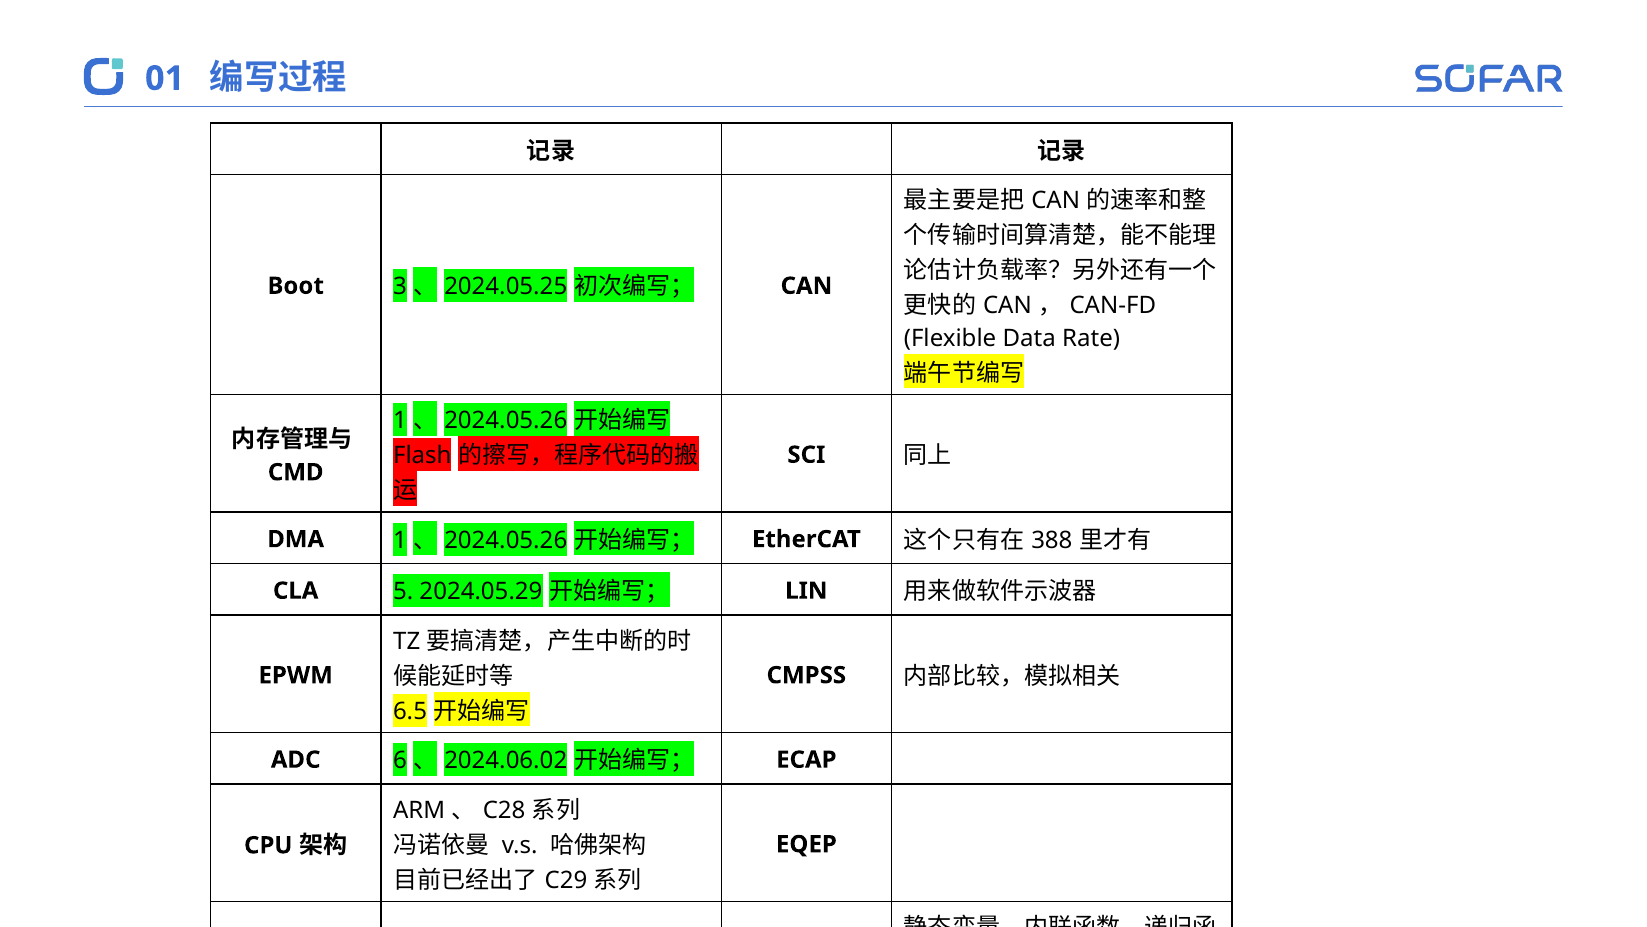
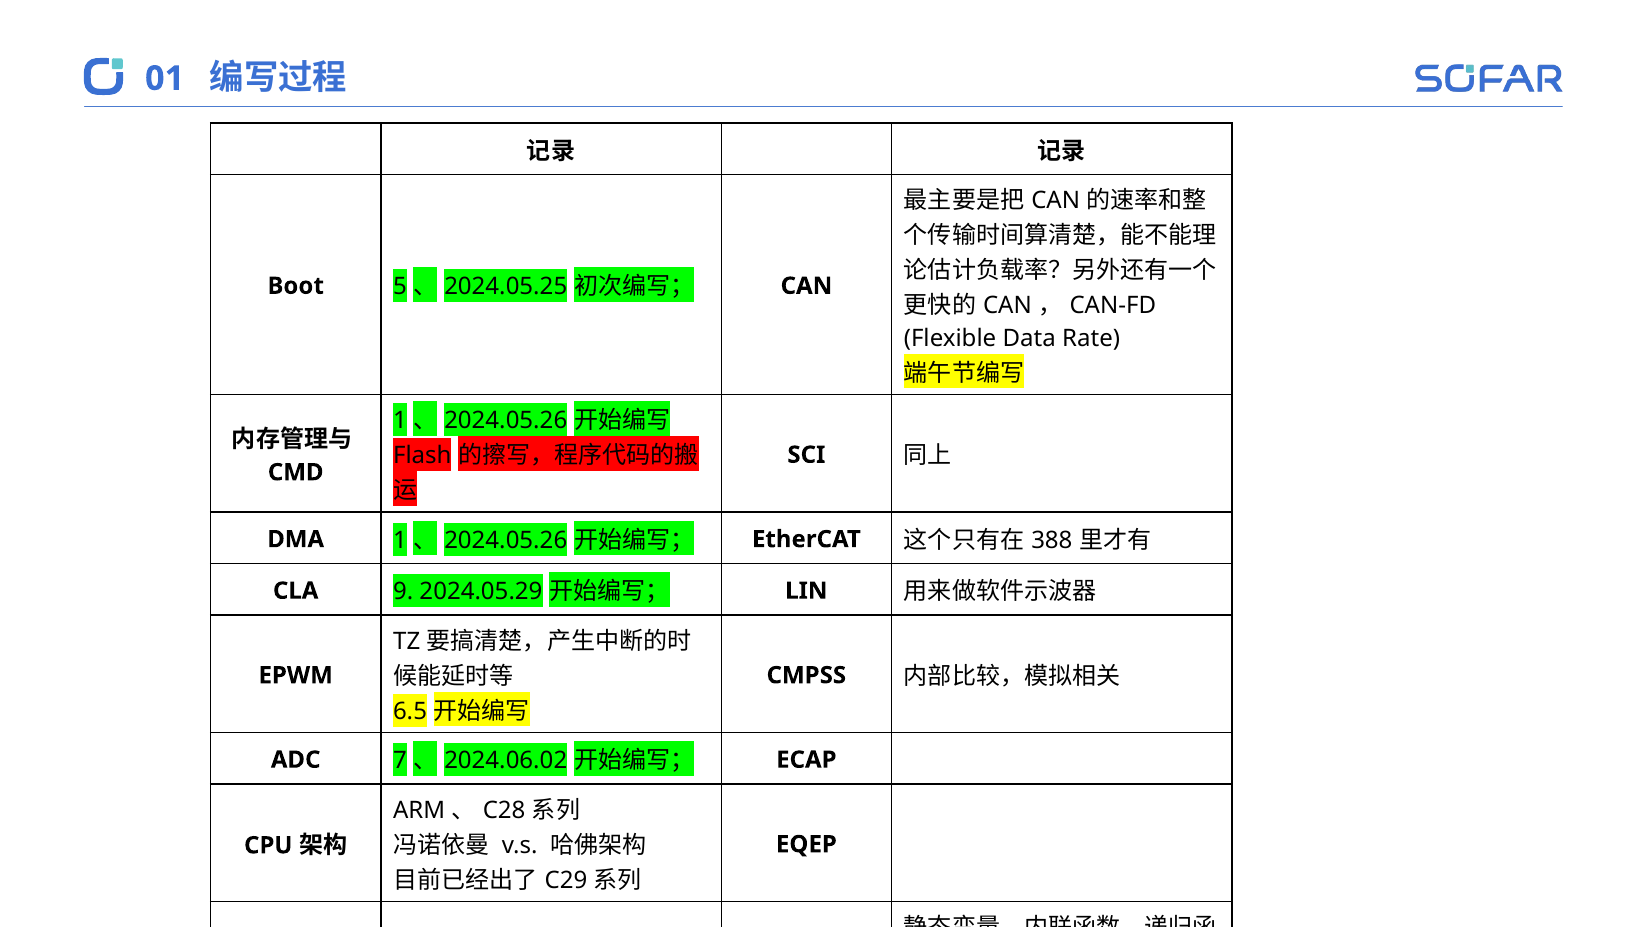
3: 3 -> 5 (400, 287)
5: 5 -> 9 (403, 592)
6: 6 -> 7 (400, 761)
